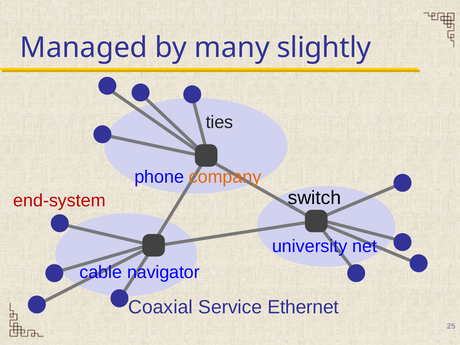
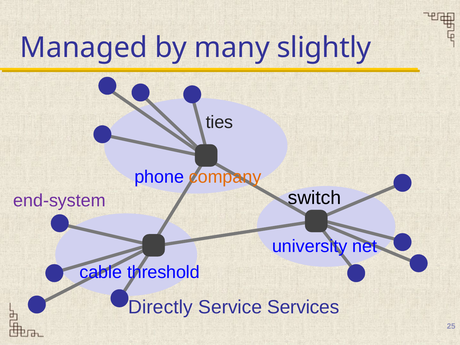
end-system colour: red -> purple (59, 200)
navigator: navigator -> threshold (163, 272)
Coaxial: Coaxial -> Directly (160, 307)
Ethernet: Ethernet -> Services (303, 307)
